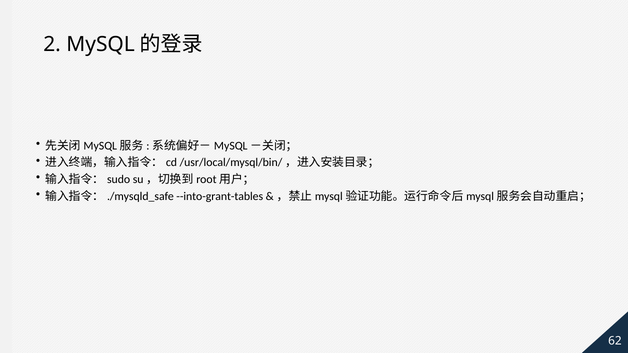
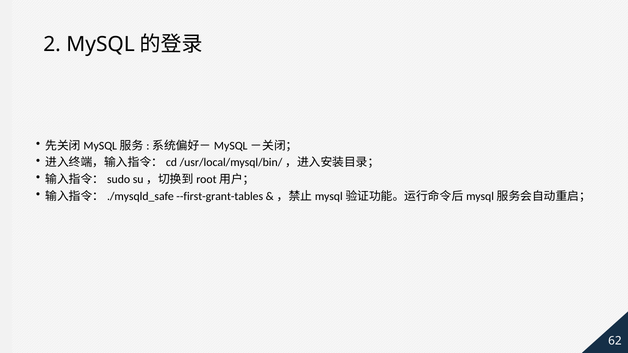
--into-grant-tables: --into-grant-tables -> --first-grant-tables (220, 197)
